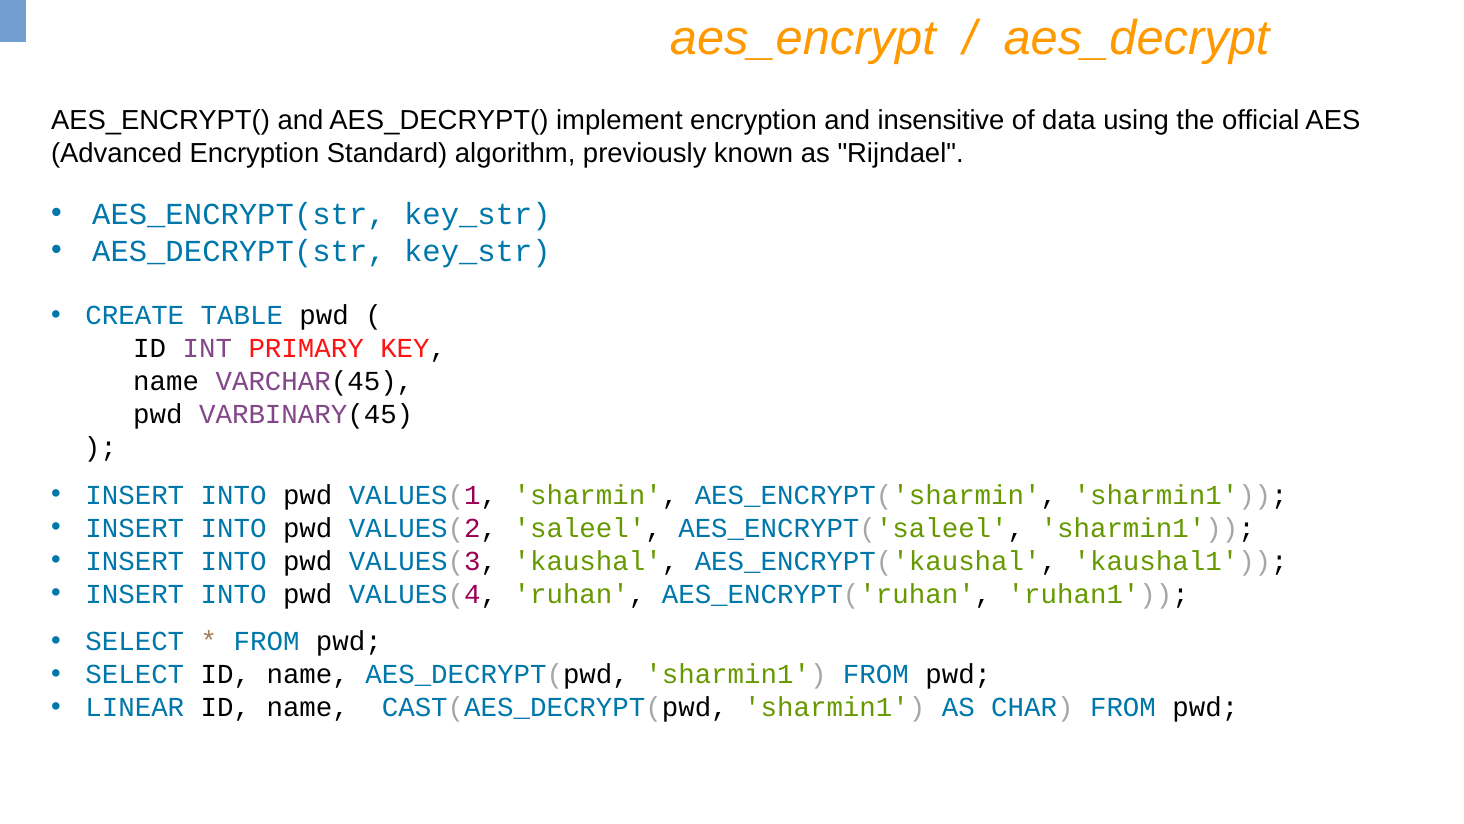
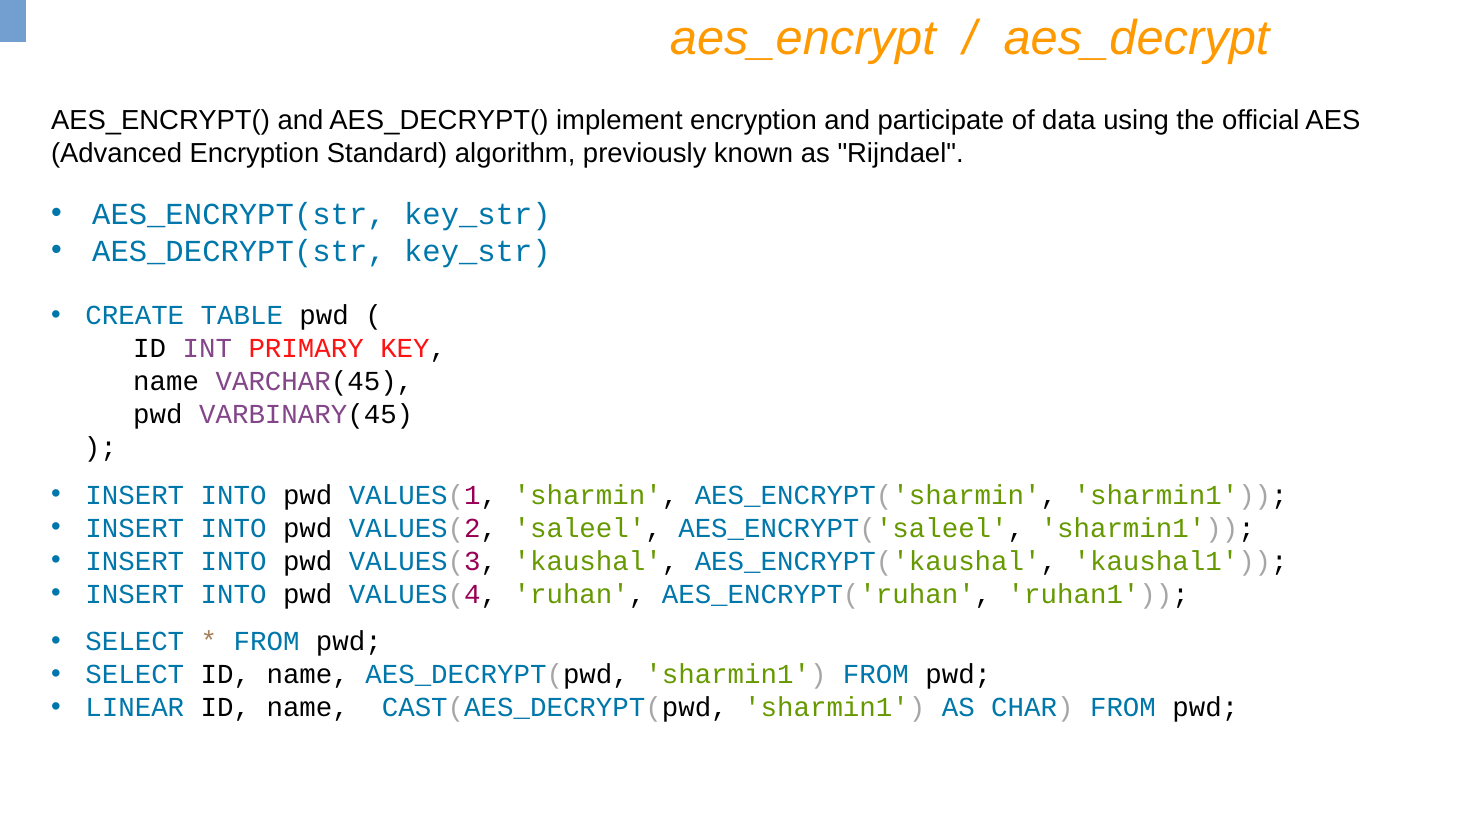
insensitive: insensitive -> participate (941, 120)
